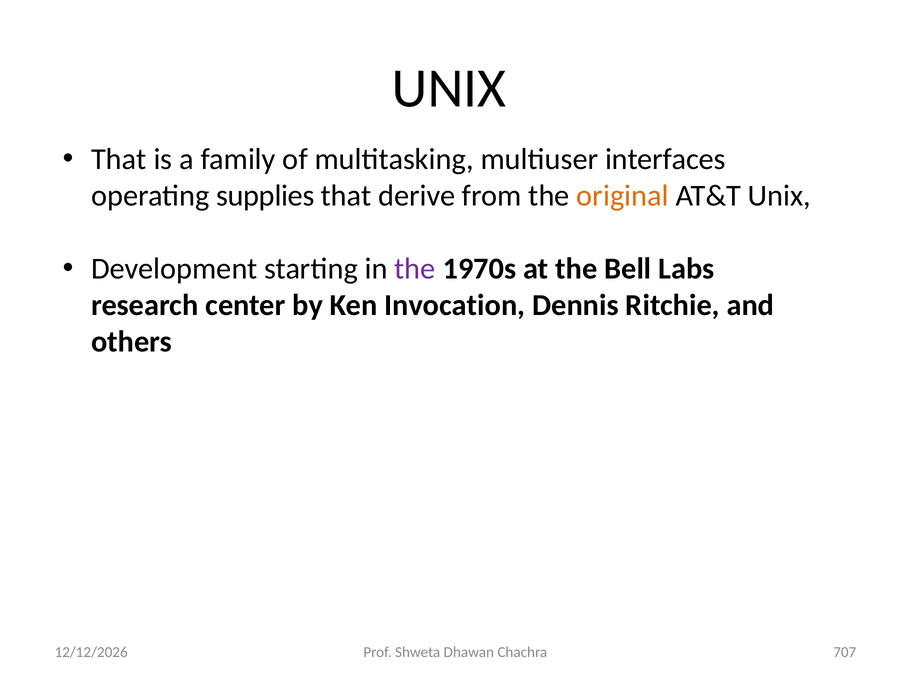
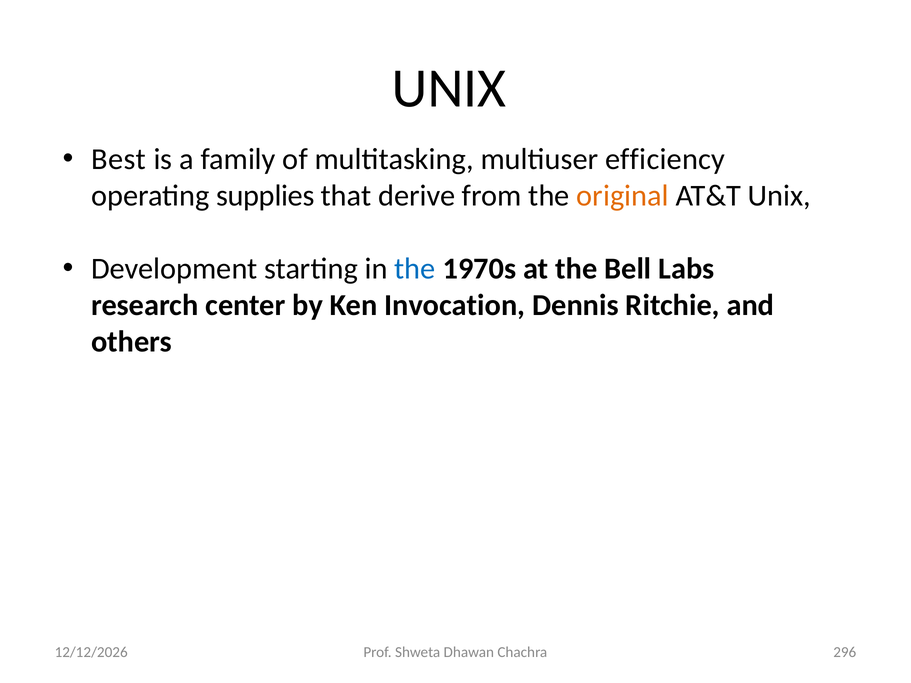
That: That -> Best (119, 159)
interfaces: interfaces -> efficiency (665, 159)
the colour: purple -> blue (415, 269)
707: 707 -> 296 (845, 652)
